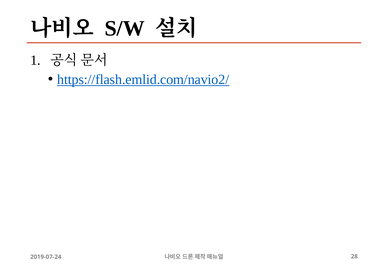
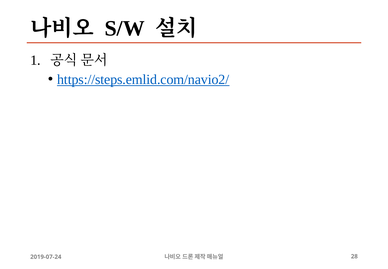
https://flash.emlid.com/navio2/: https://flash.emlid.com/navio2/ -> https://steps.emlid.com/navio2/ (143, 79)
